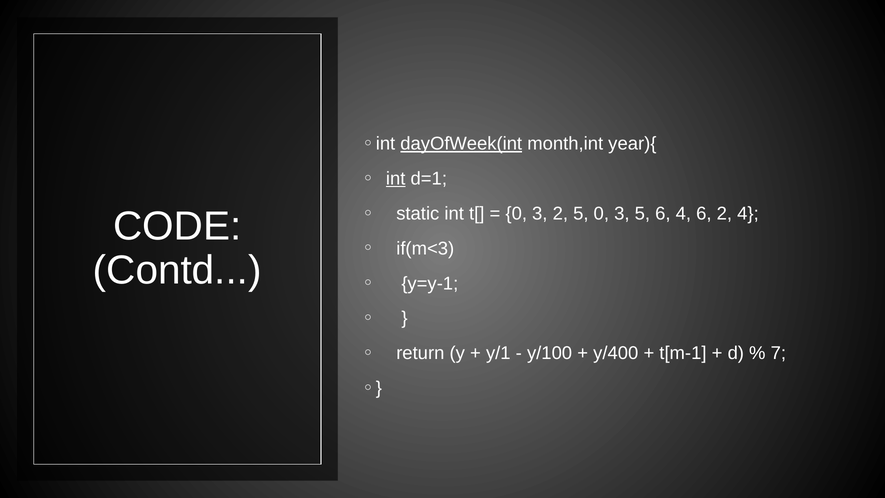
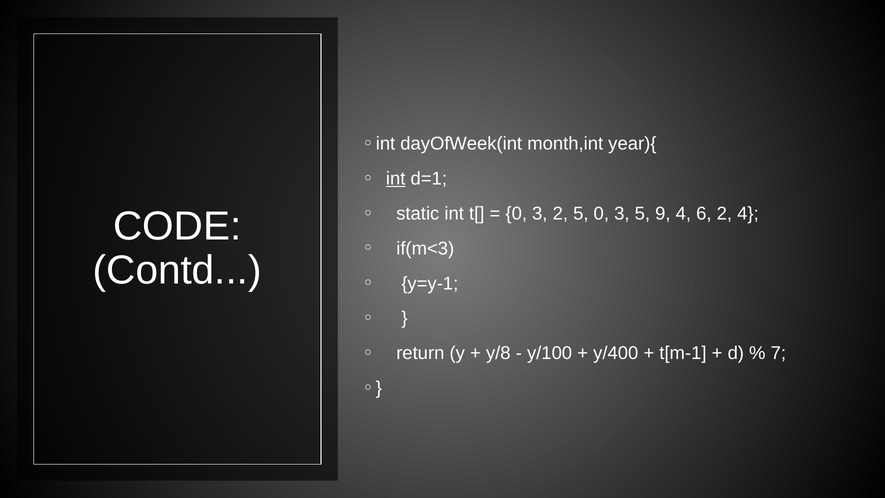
dayOfWeek(int underline: present -> none (461, 144)
5 6: 6 -> 9 (663, 214)
y/1: y/1 -> y/8 (498, 353)
